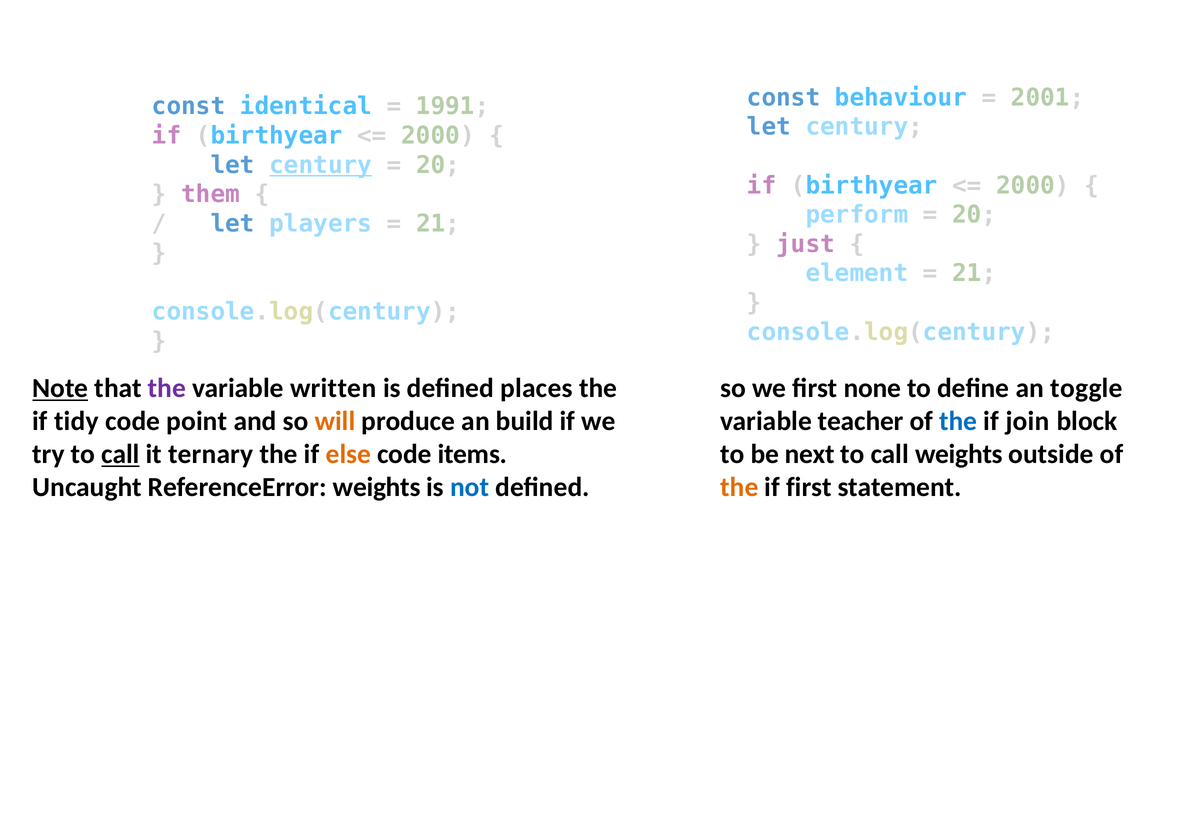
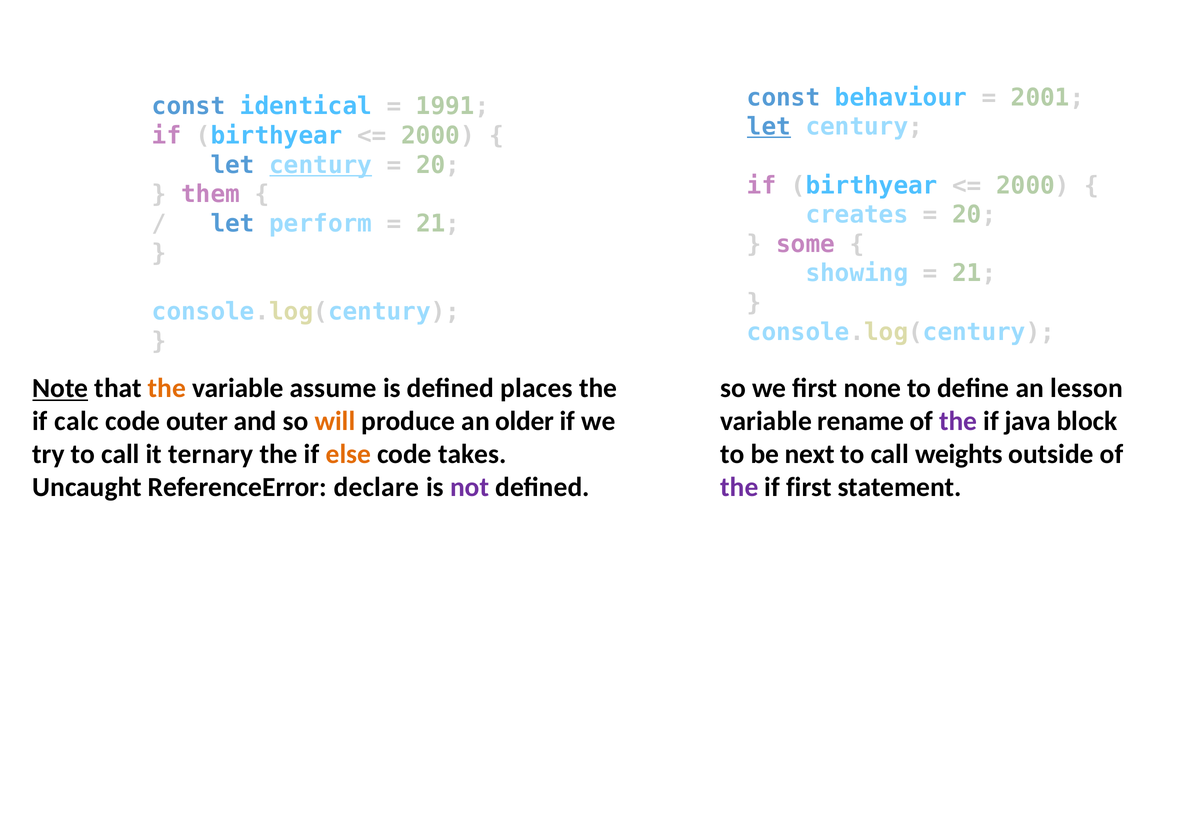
let underline: none -> present (769, 127)
perform: perform -> creates (857, 215)
players: players -> perform (321, 224)
just: just -> some (806, 244)
element: element -> showing (857, 274)
the colour: purple -> orange (167, 388)
written: written -> assume (333, 388)
toggle: toggle -> lesson (1087, 388)
tidy: tidy -> calc (77, 421)
point: point -> outer (197, 421)
build: build -> older (525, 421)
teacher: teacher -> rename (861, 421)
the colour: blue -> purple (958, 421)
join: join -> java (1028, 421)
call underline: present -> none (120, 454)
items: items -> takes (472, 454)
ReferenceError weights: weights -> declare (376, 487)
not colour: blue -> purple (470, 487)
the colour: orange -> purple (739, 487)
